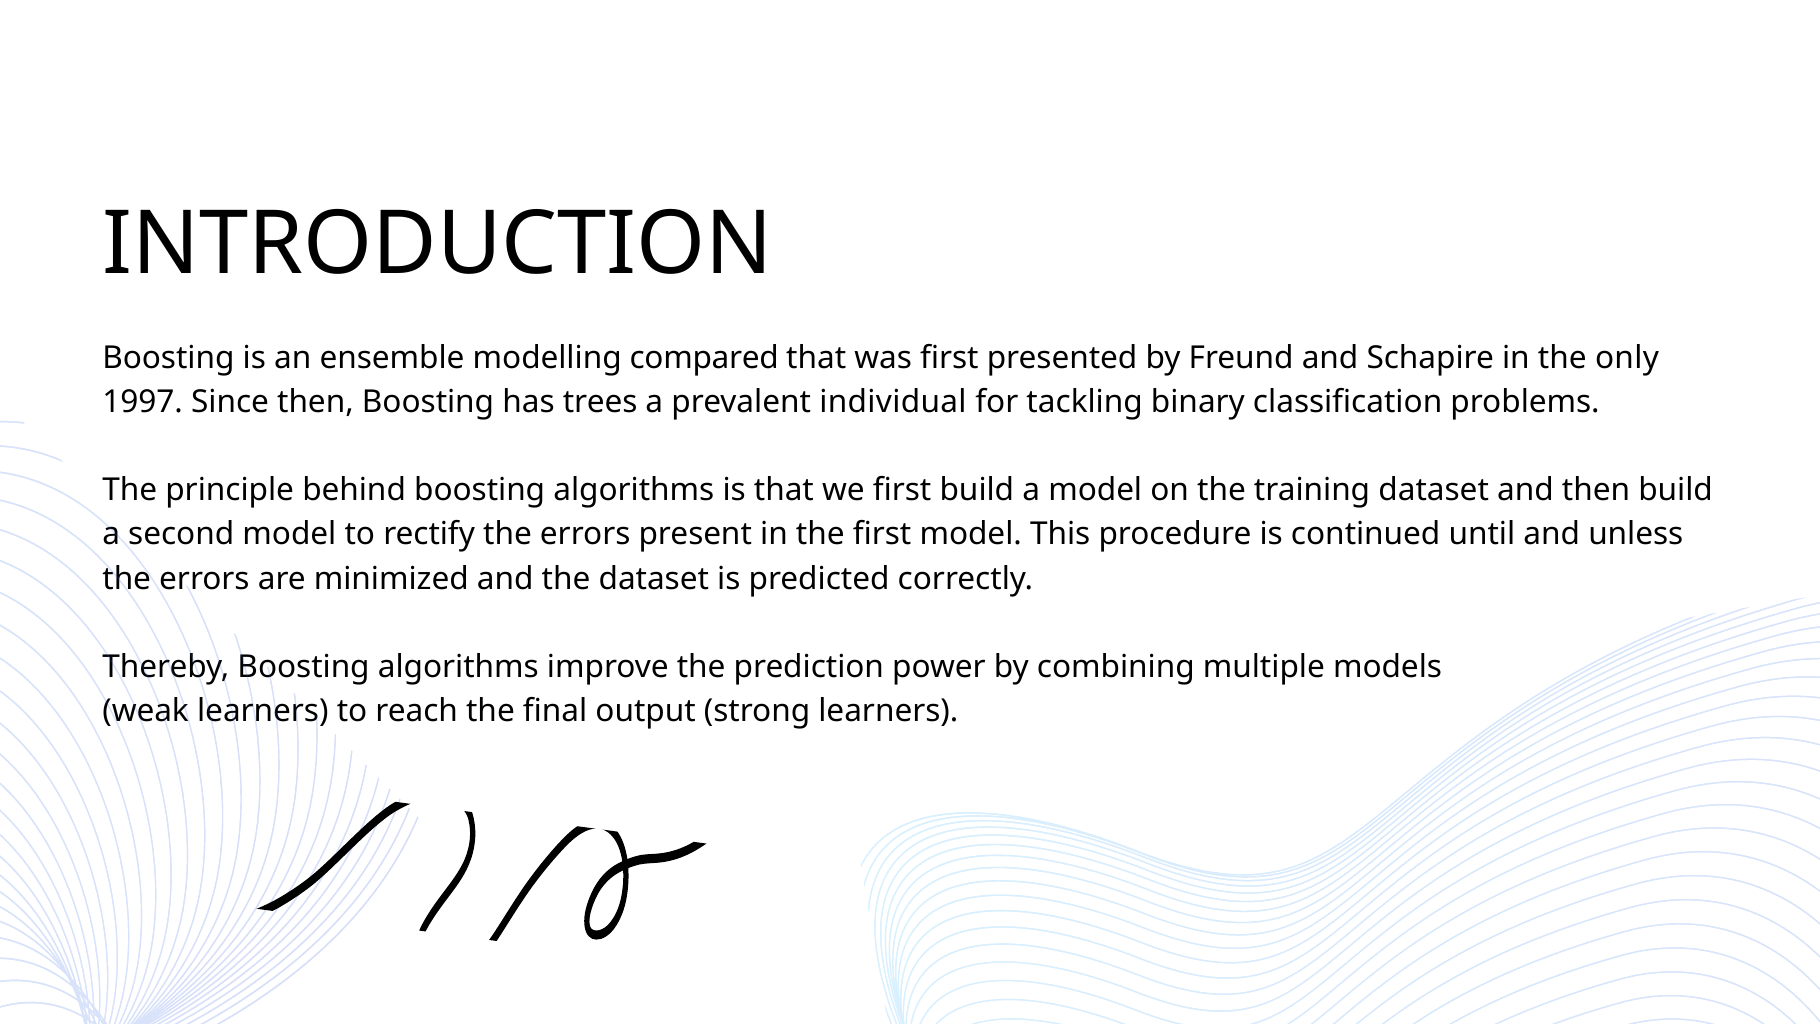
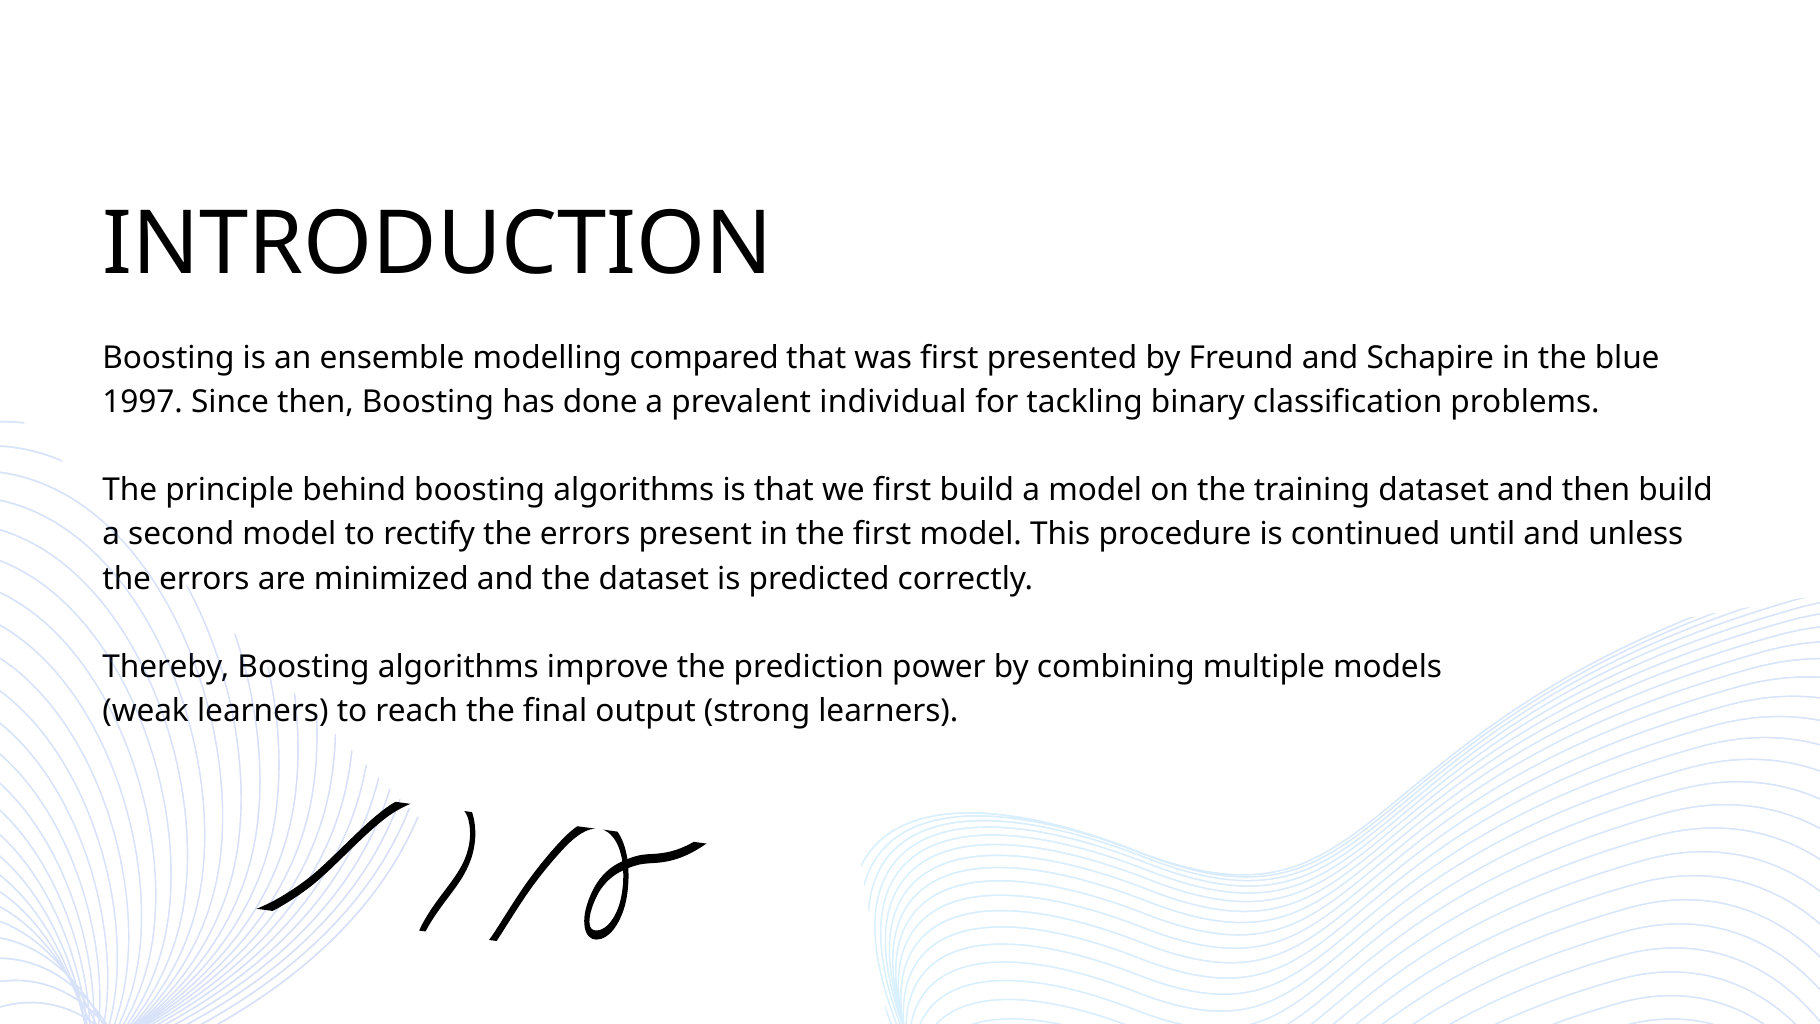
only: only -> blue (1627, 358)
trees: trees -> done (600, 402)
